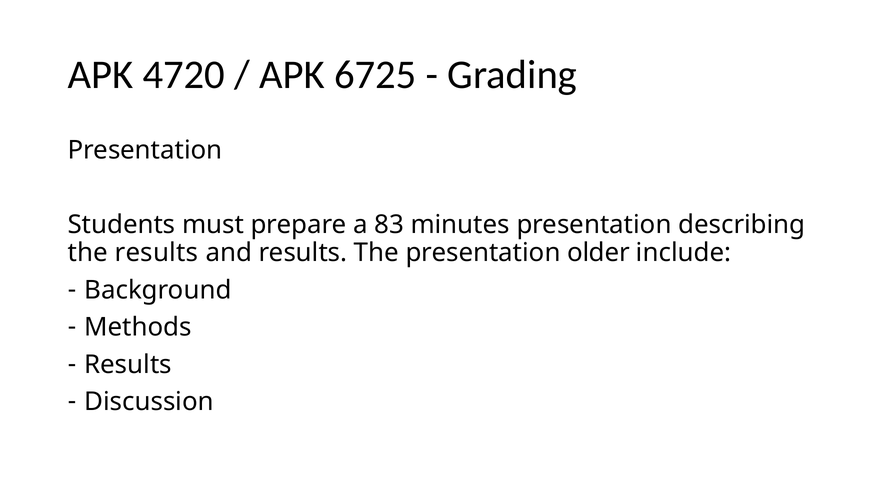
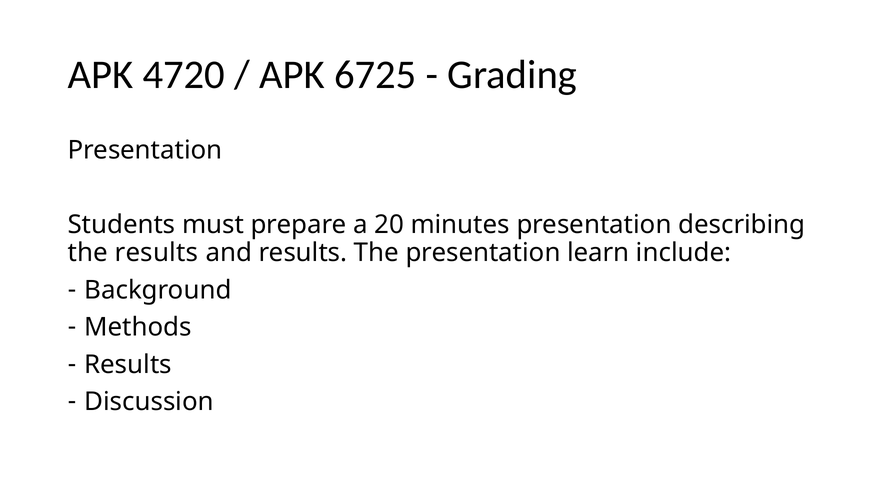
83: 83 -> 20 (389, 225)
older: older -> learn (598, 253)
